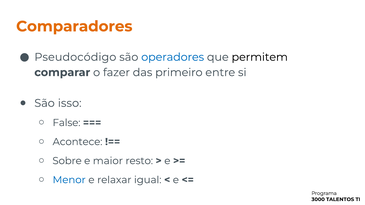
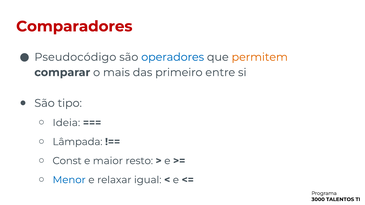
Comparadores colour: orange -> red (74, 26)
permitem colour: black -> orange (260, 57)
fazer: fazer -> mais (116, 73)
isso: isso -> tipo (70, 103)
False: False -> Ideia (66, 123)
Acontece: Acontece -> Lâmpada (78, 142)
Sobre: Sobre -> Const (67, 161)
